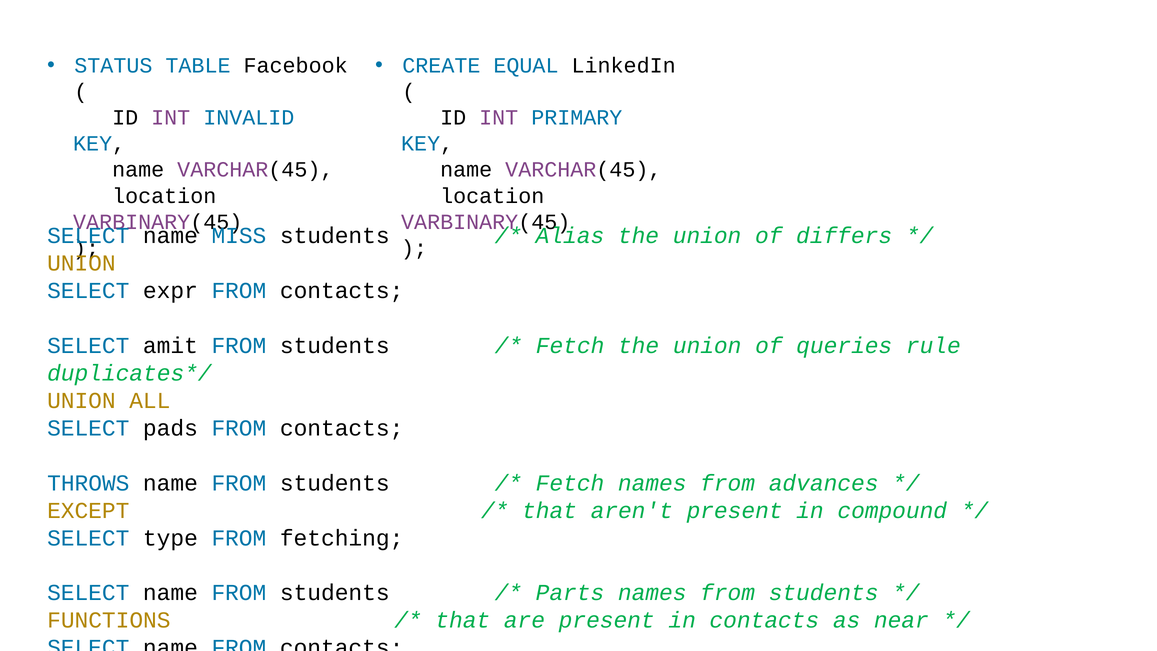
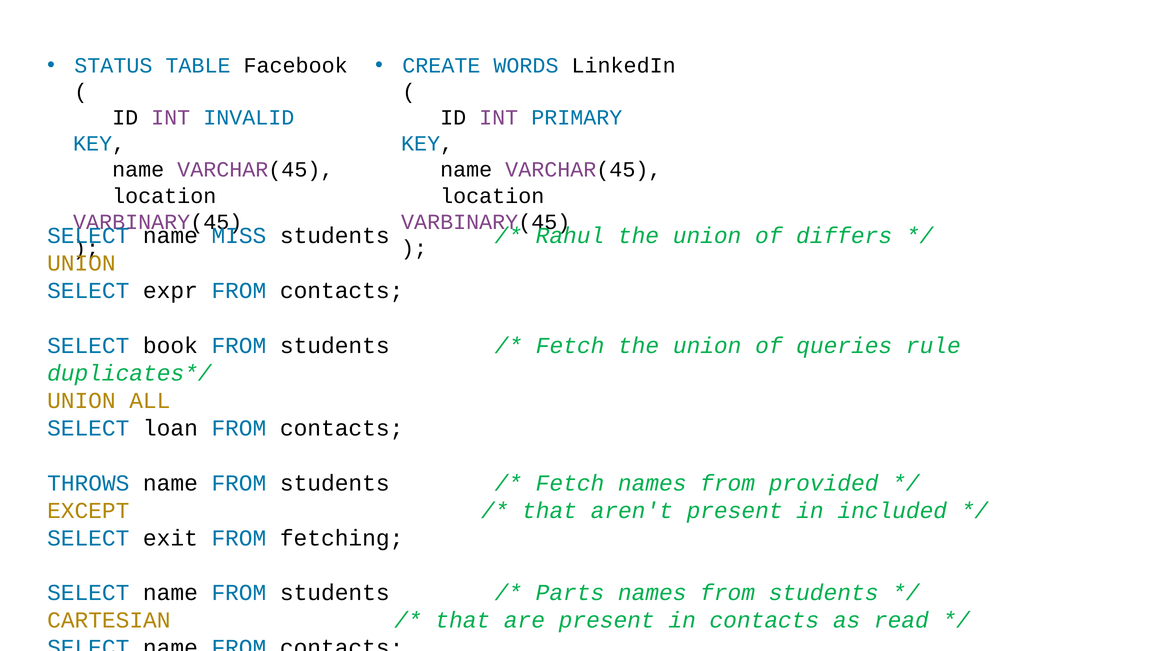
EQUAL: EQUAL -> WORDS (526, 66)
Alias: Alias -> Rahul (570, 236)
amit: amit -> book (170, 346)
pads: pads -> loan (170, 428)
advances: advances -> provided (824, 483)
compound: compound -> included (892, 510)
type: type -> exit (170, 538)
FUNCTIONS: FUNCTIONS -> CARTESIAN (109, 620)
near: near -> read (901, 620)
